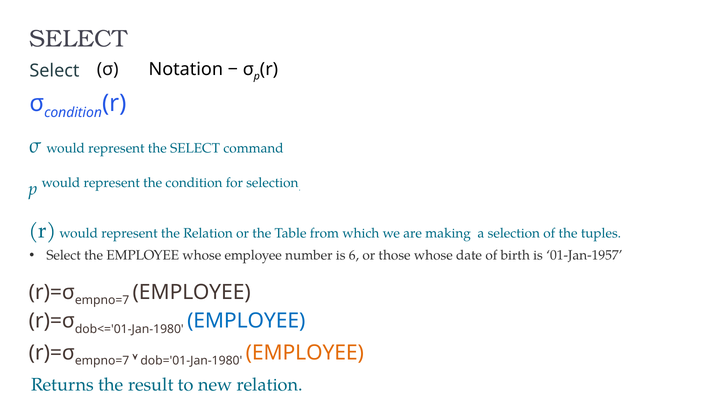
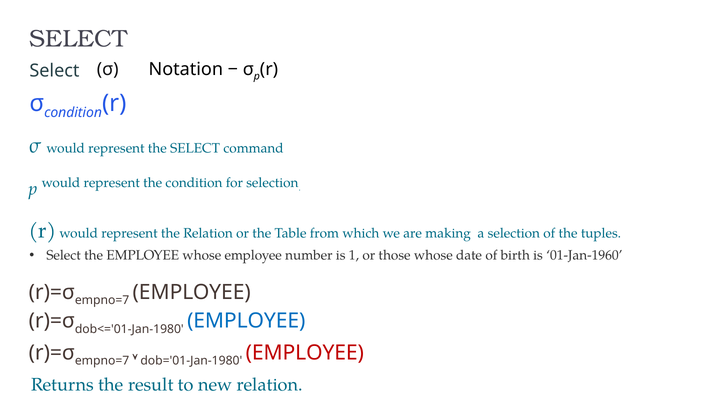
6: 6 -> 1 (354, 255)
01-Jan-1957: 01-Jan-1957 -> 01-Jan-1960 (584, 255)
EMPLOYEE colour: orange -> red (305, 353)
